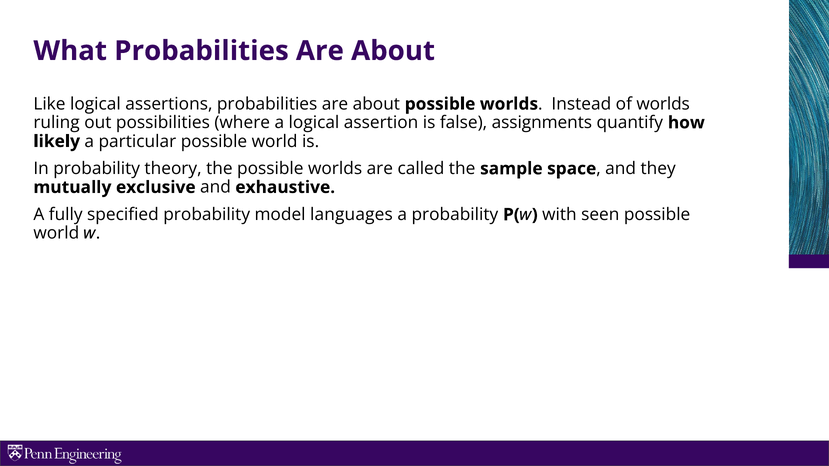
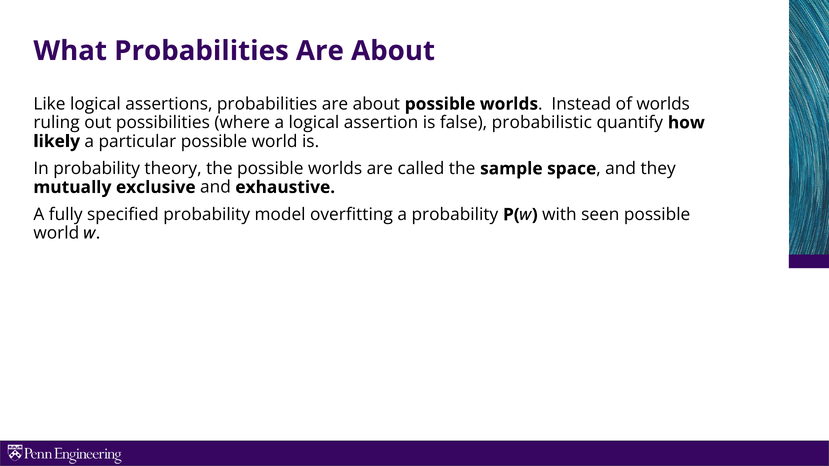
assignments: assignments -> probabilistic (542, 123)
languages: languages -> overfitting (351, 215)
